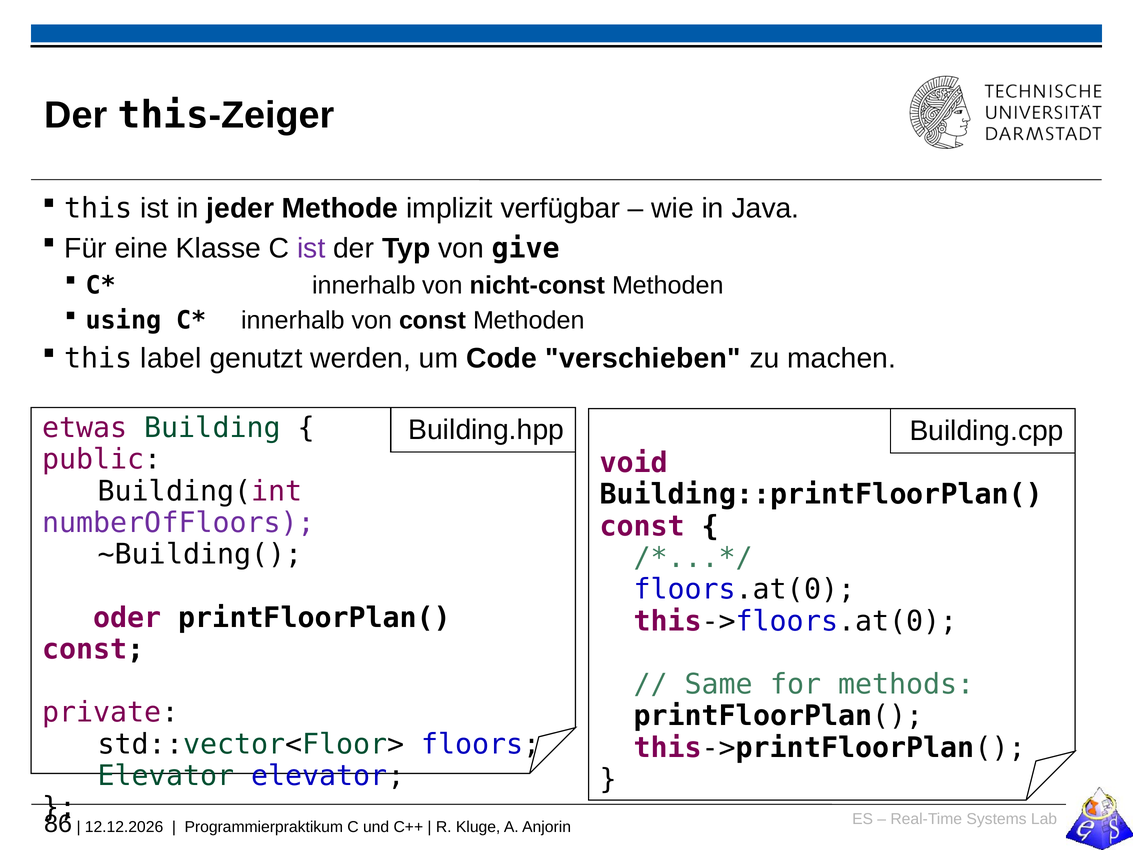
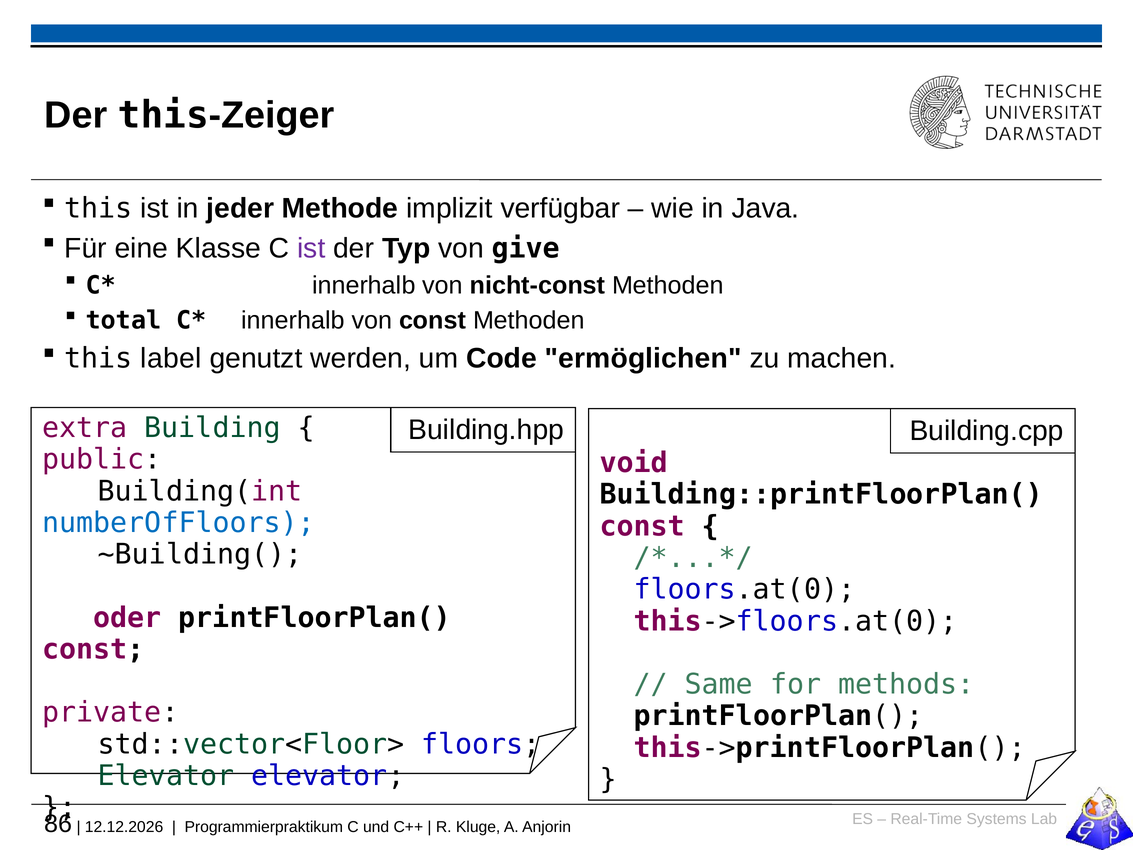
using: using -> total (123, 320)
verschieben: verschieben -> ermöglichen (643, 358)
etwas: etwas -> extra (85, 428)
numberOfFloors colour: purple -> blue (179, 523)
